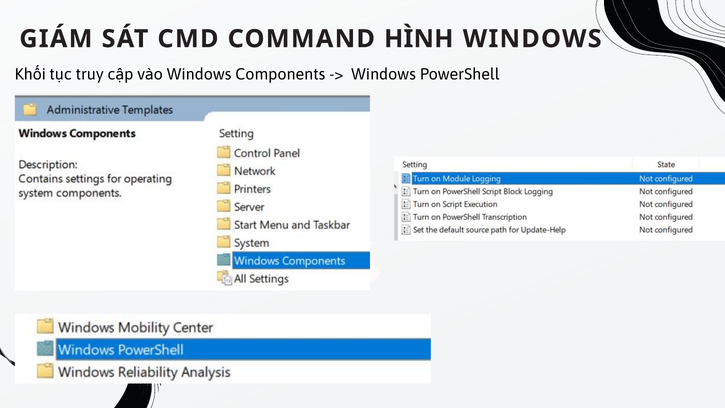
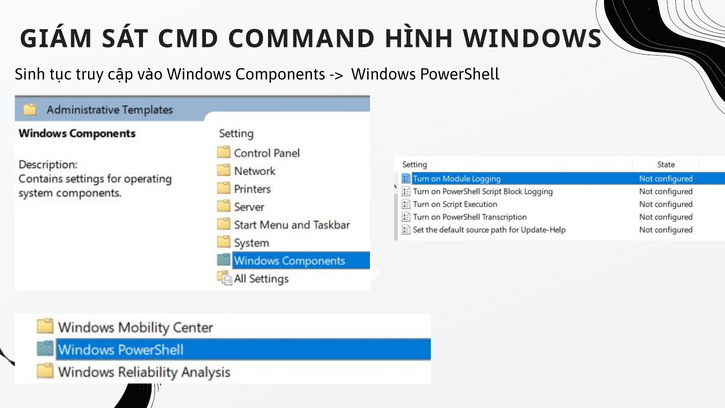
Khối: Khối -> Sinh (30, 74)
